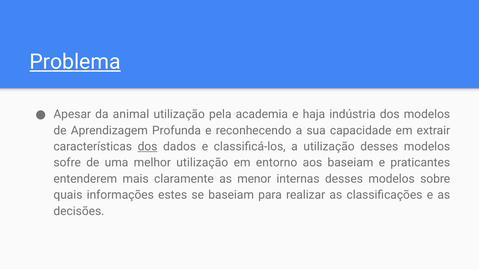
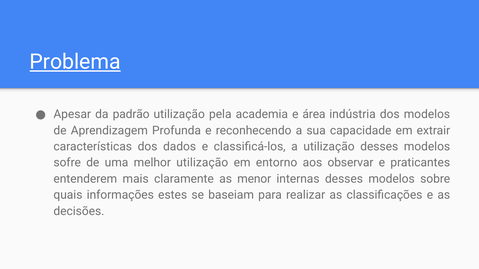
animal: animal -> padrão (131, 115)
haja: haja -> área (314, 115)
dos underline: present -> none (148, 147)
aos baseiam: baseiam -> observar (350, 163)
